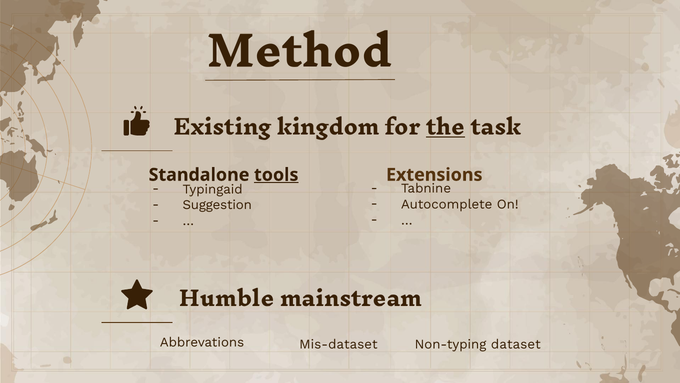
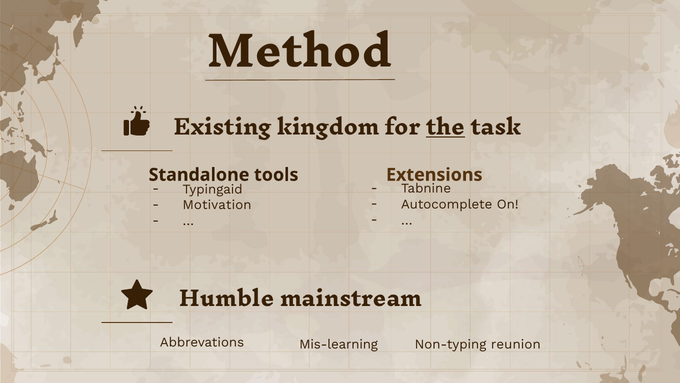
tools underline: present -> none (276, 175)
Suggestion: Suggestion -> Motivation (217, 205)
Mis-dataset: Mis-dataset -> Mis-learning (339, 344)
dataset: dataset -> reunion (516, 344)
